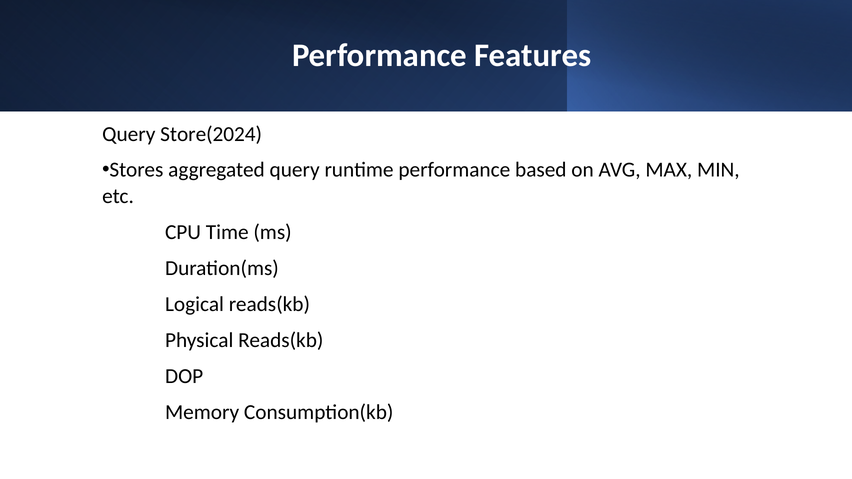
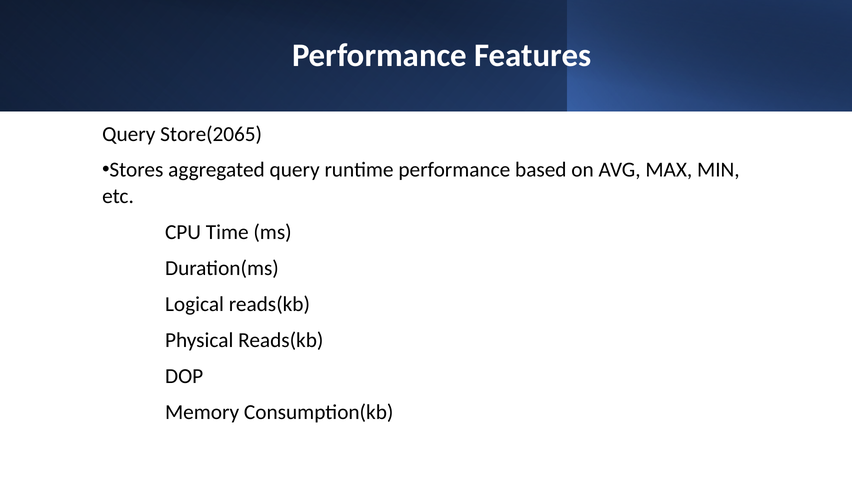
Store(2024: Store(2024 -> Store(2065 (211, 134)
